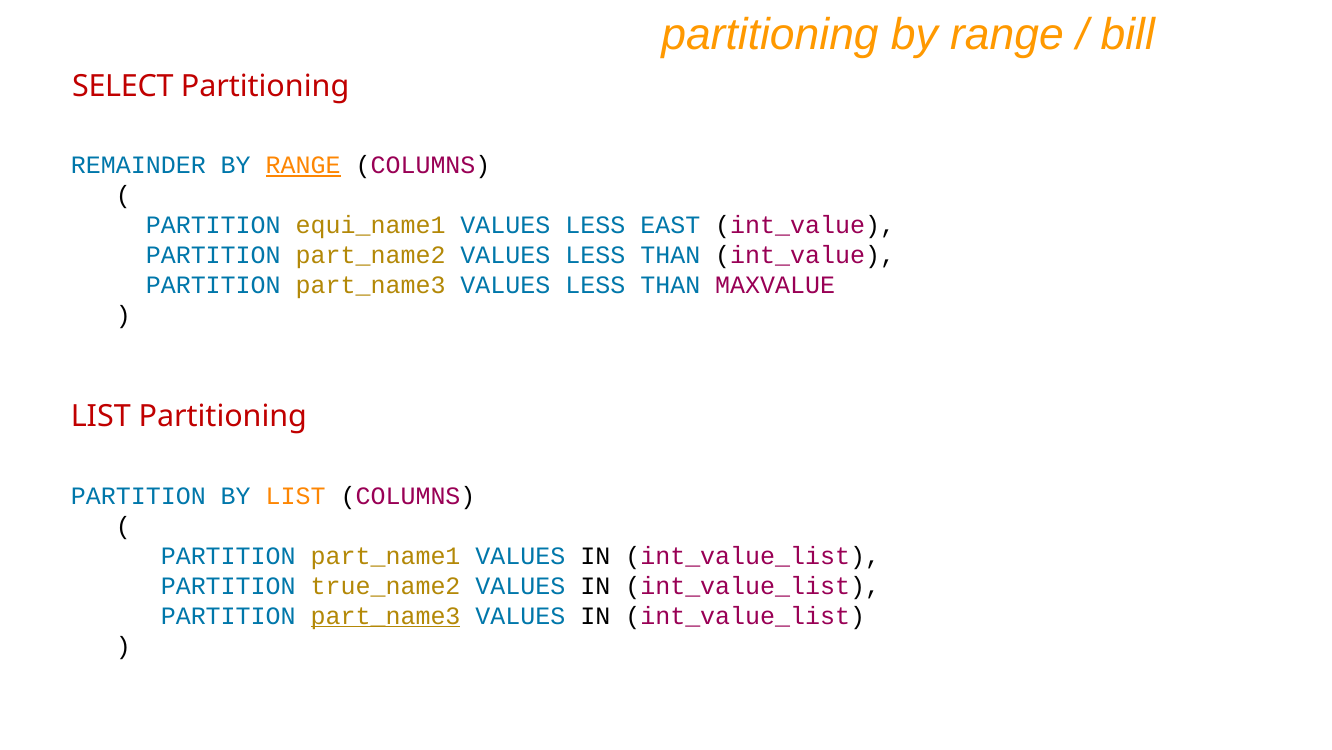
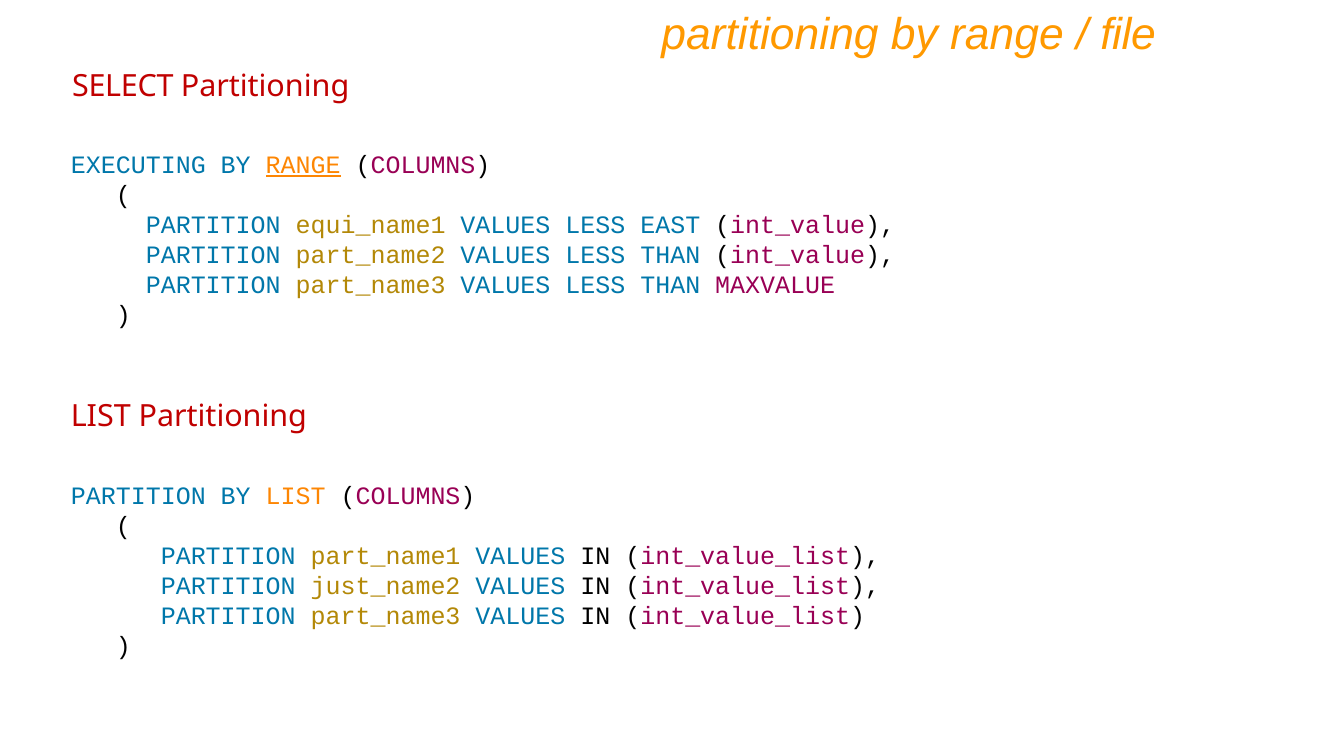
bill: bill -> file (1128, 35)
REMAINDER: REMAINDER -> EXECUTING (138, 165)
true_name2: true_name2 -> just_name2 (386, 585)
part_name3 underline: present -> none (386, 615)
